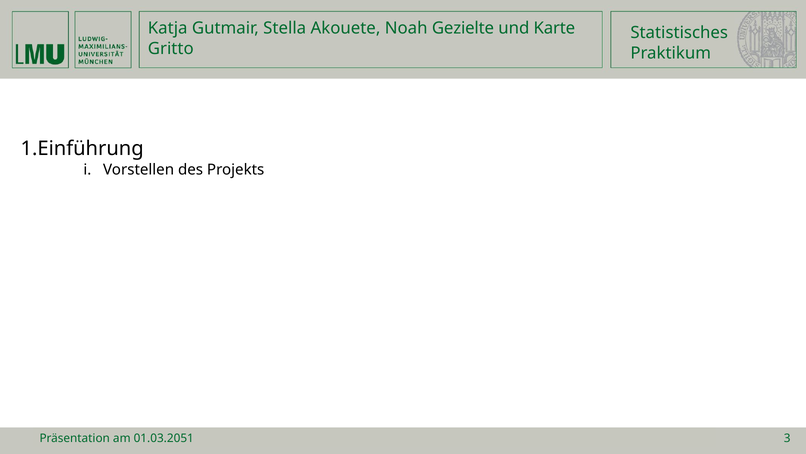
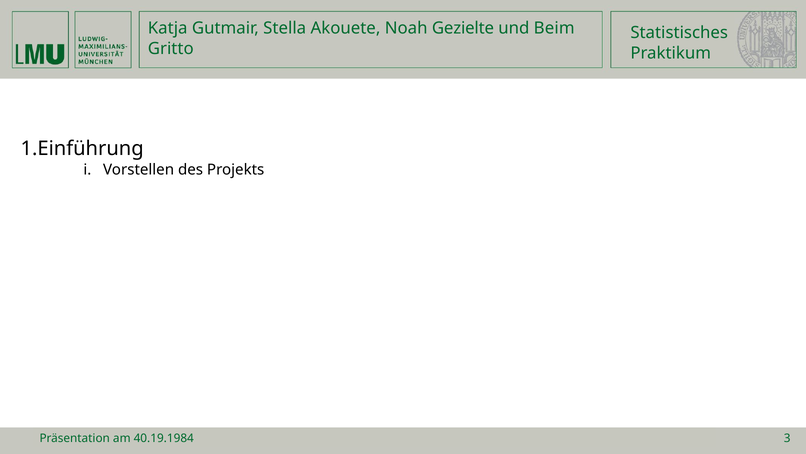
Karte: Karte -> Beim (554, 28)
01.03.2051: 01.03.2051 -> 40.19.1984 (164, 438)
